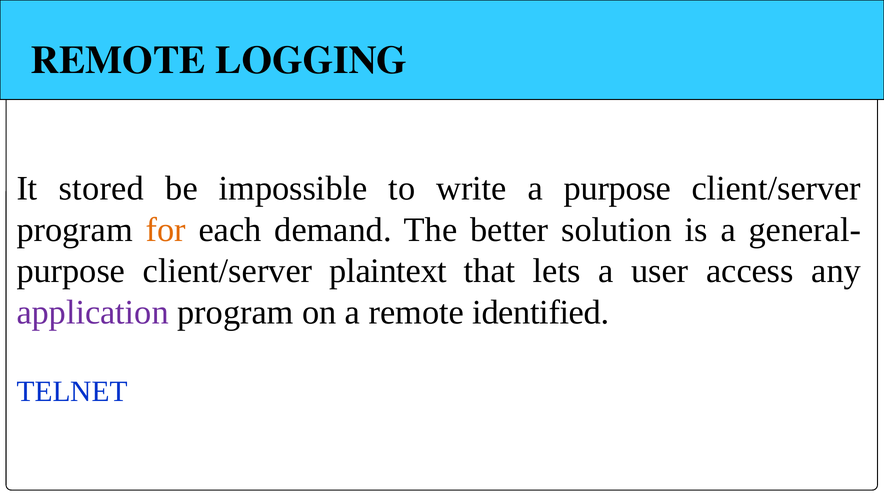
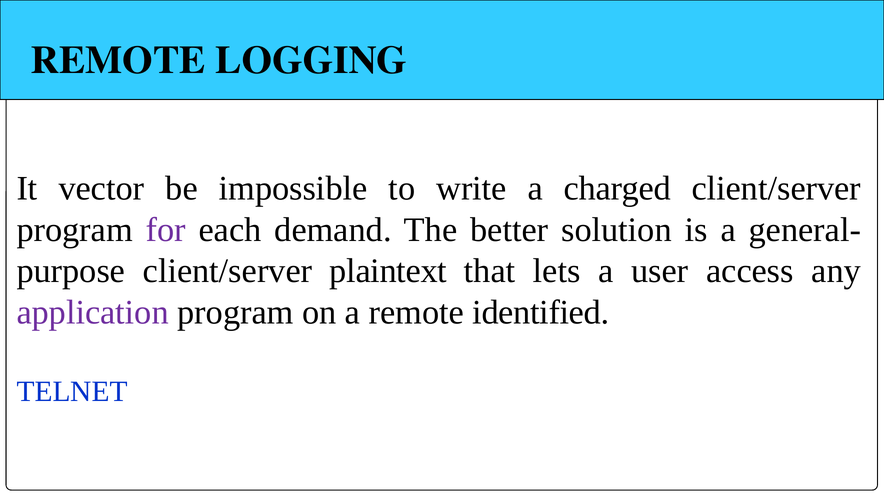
stored: stored -> vector (101, 189)
a purpose: purpose -> charged (617, 189)
for colour: orange -> purple (166, 230)
